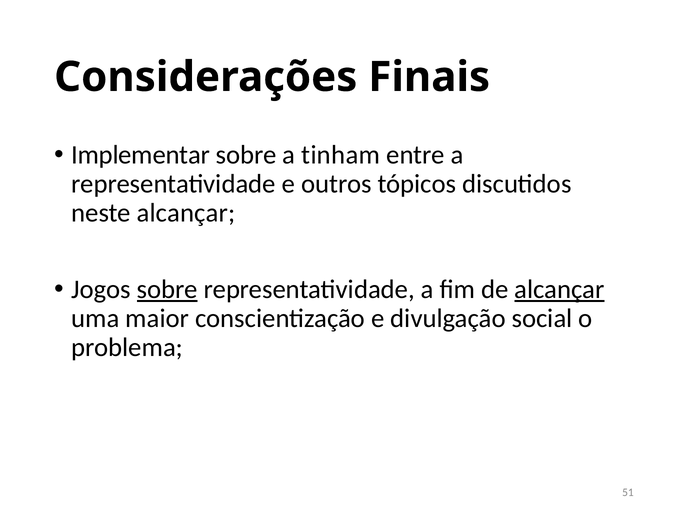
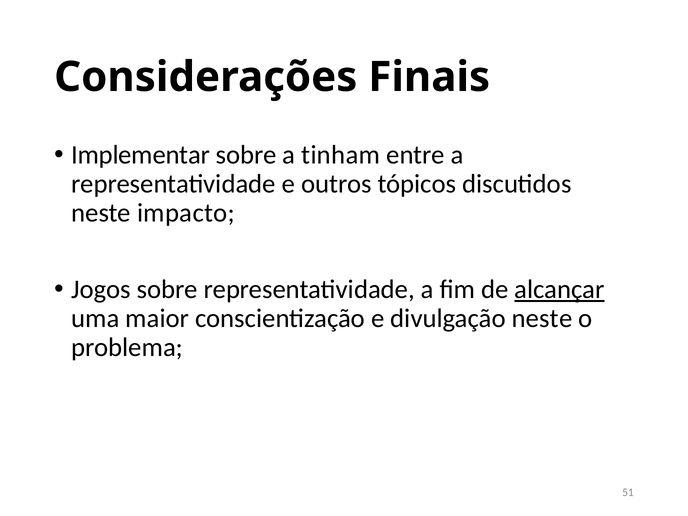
neste alcançar: alcançar -> impacto (186, 213)
sobre underline: present -> none (167, 290)
divulgação social: social -> neste (542, 318)
